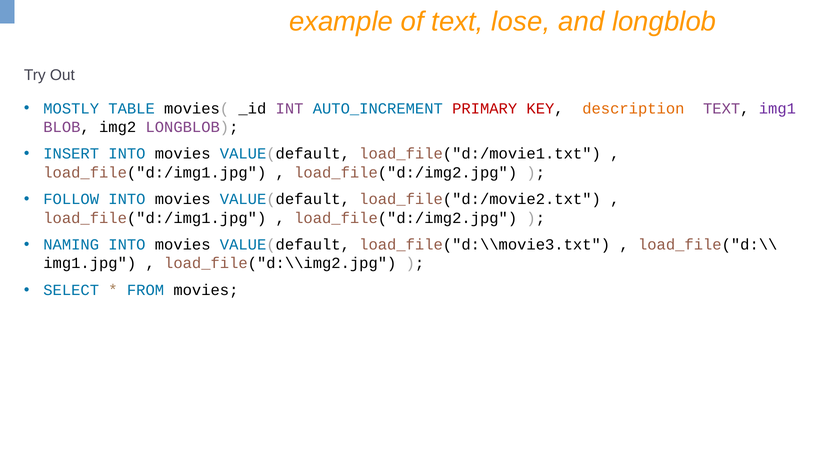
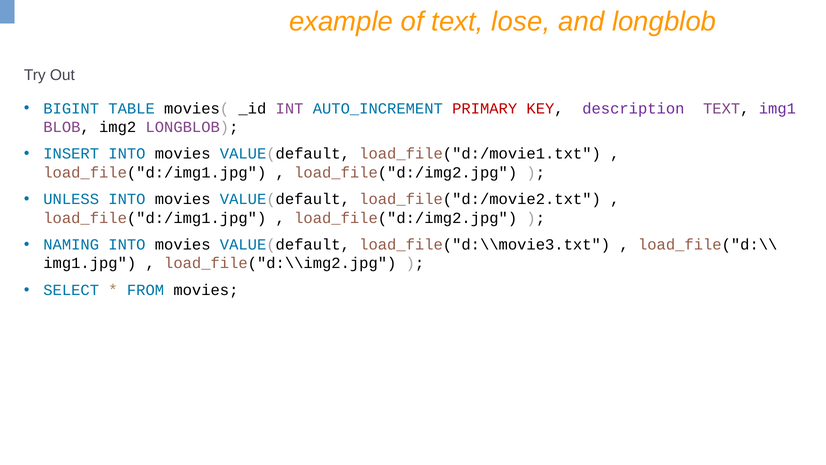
MOSTLY: MOSTLY -> BIGINT (71, 108)
description colour: orange -> purple (633, 108)
FOLLOW: FOLLOW -> UNLESS (71, 199)
